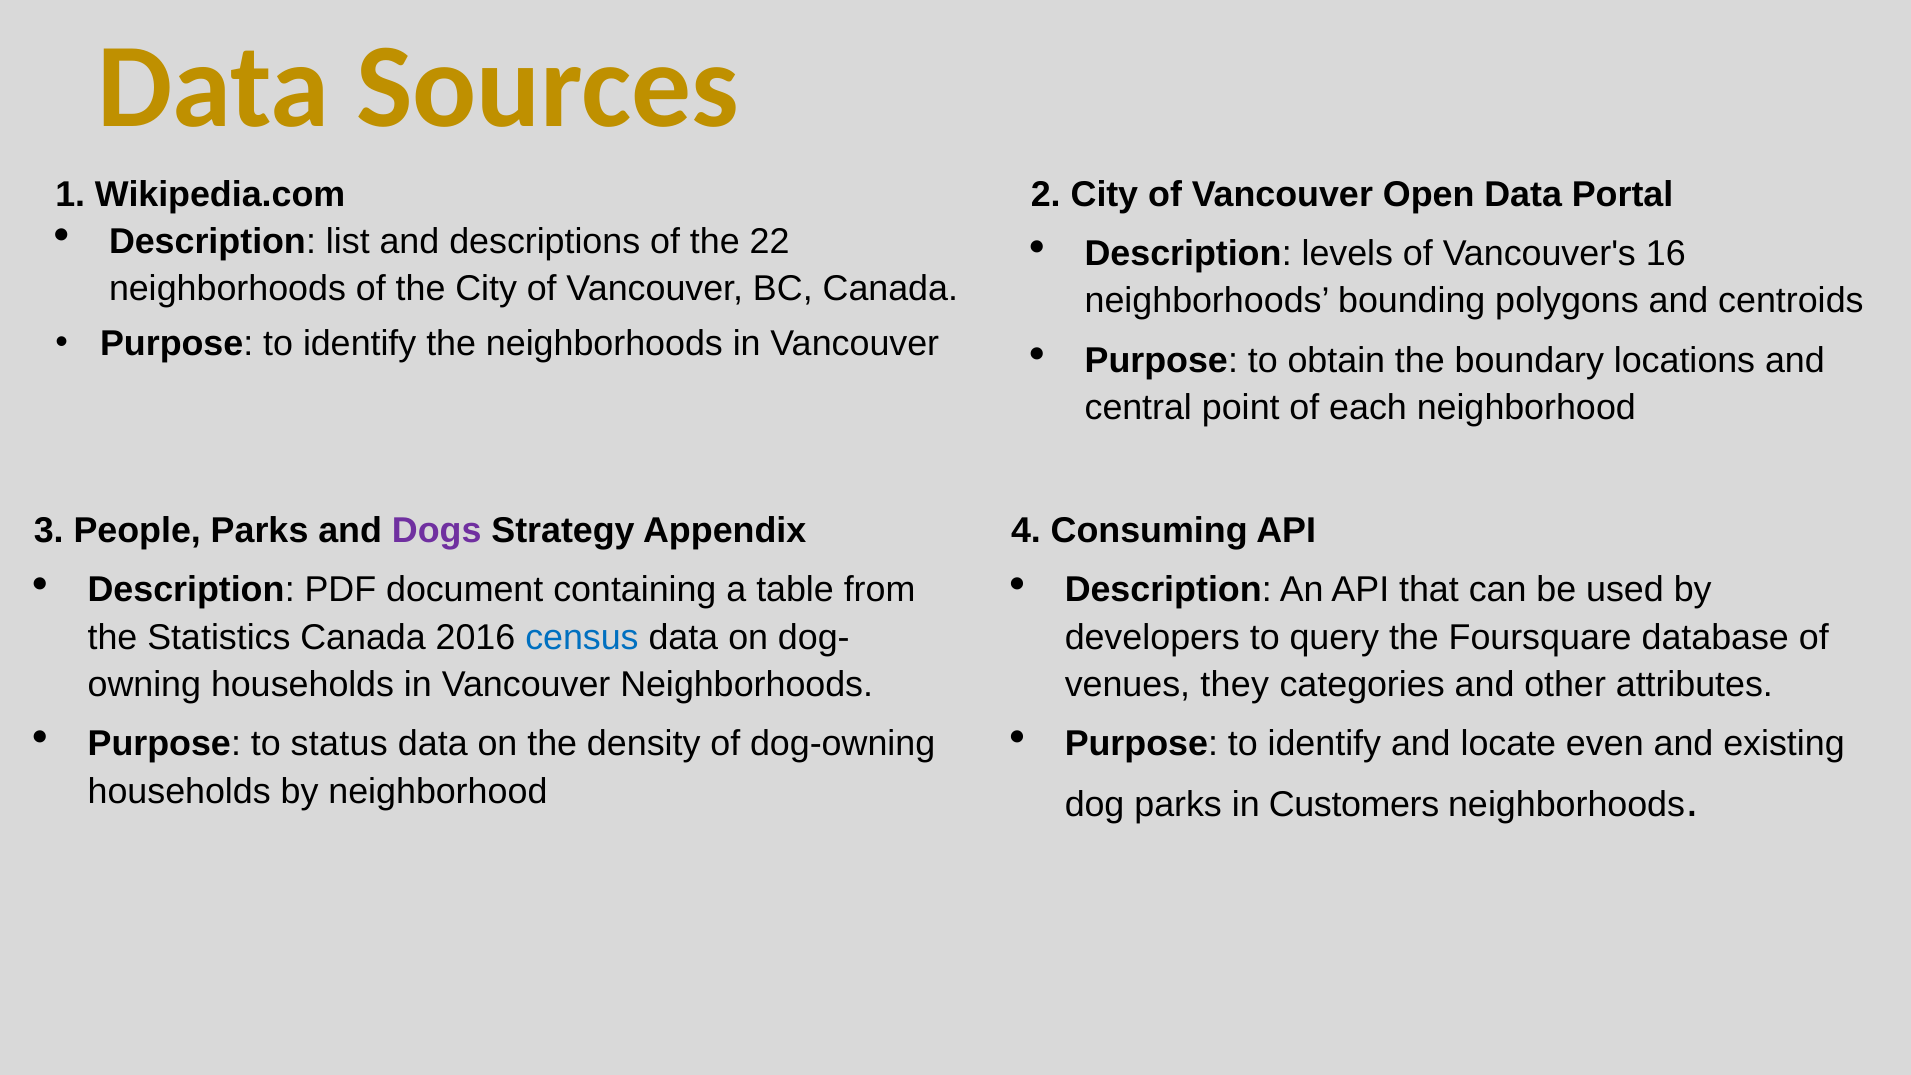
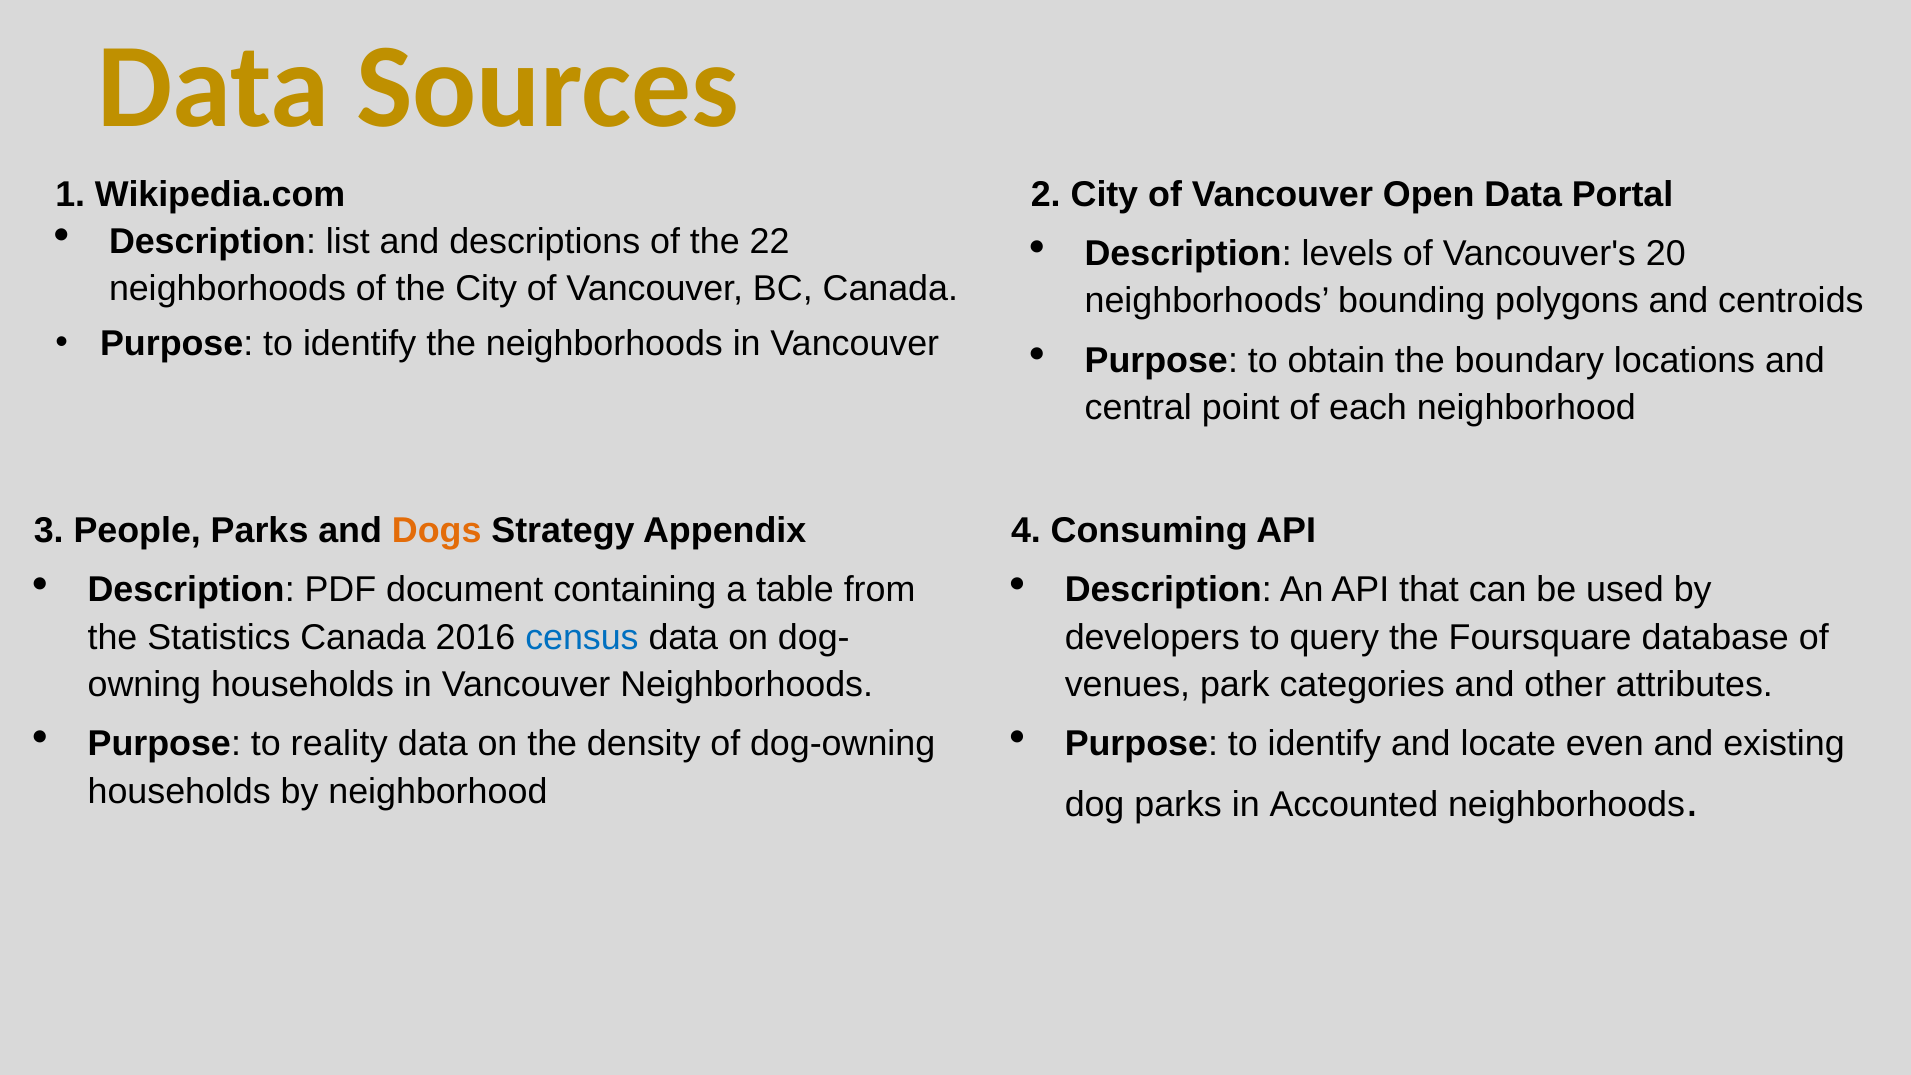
16: 16 -> 20 (1666, 254)
Dogs colour: purple -> orange (437, 531)
they: they -> park (1235, 685)
status: status -> reality (339, 744)
Customers: Customers -> Accounted (1354, 805)
